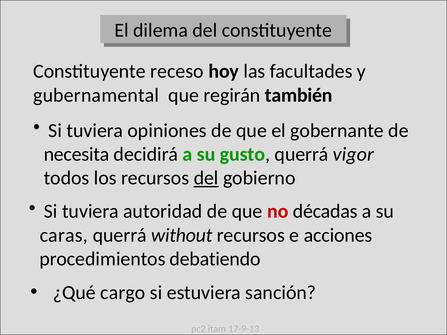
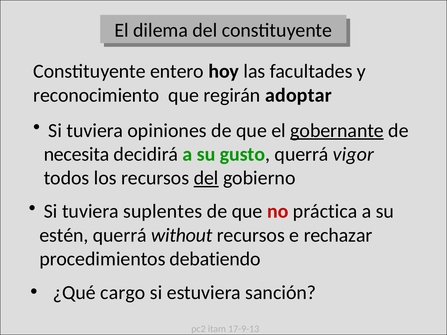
receso: receso -> entero (177, 71)
gubernamental: gubernamental -> reconocimiento (96, 95)
también: también -> adoptar (299, 95)
gobernante underline: none -> present (337, 131)
autoridad: autoridad -> suplentes (163, 212)
décadas: décadas -> práctica (325, 212)
caras: caras -> estén (64, 235)
acciones: acciones -> rechazar (338, 235)
